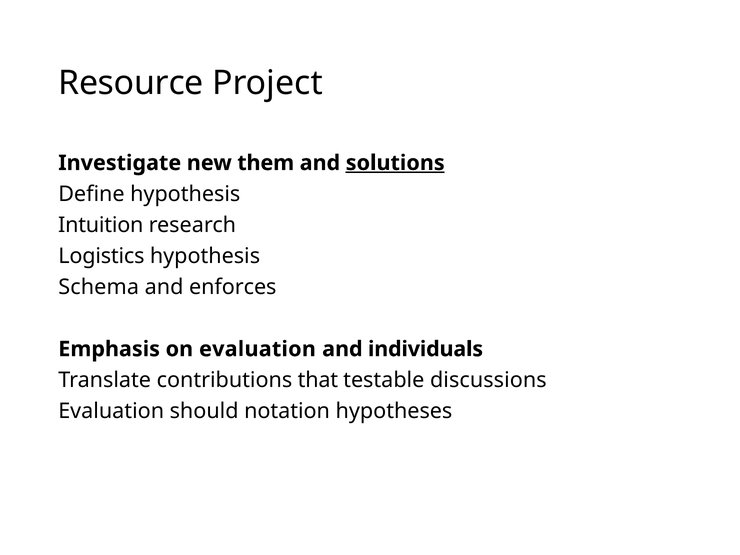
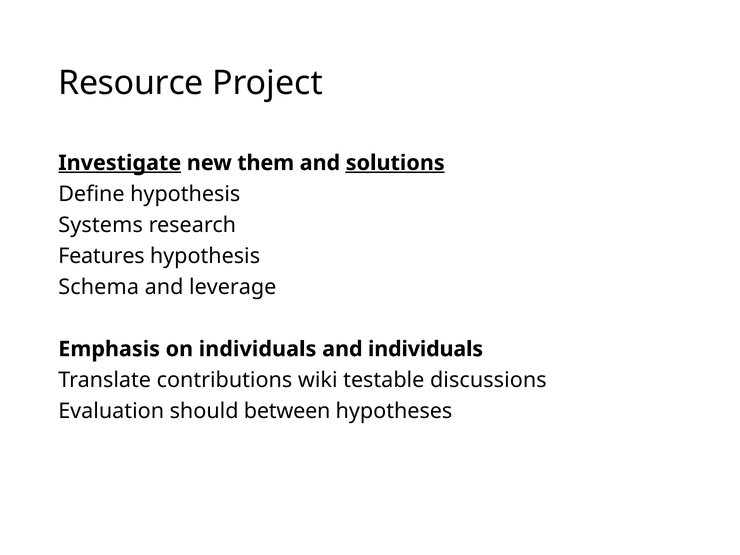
Investigate underline: none -> present (120, 163)
Intuition: Intuition -> Systems (101, 225)
Logistics: Logistics -> Features (101, 256)
enforces: enforces -> leverage (233, 287)
on evaluation: evaluation -> individuals (258, 349)
that: that -> wiki (318, 380)
notation: notation -> between (287, 411)
